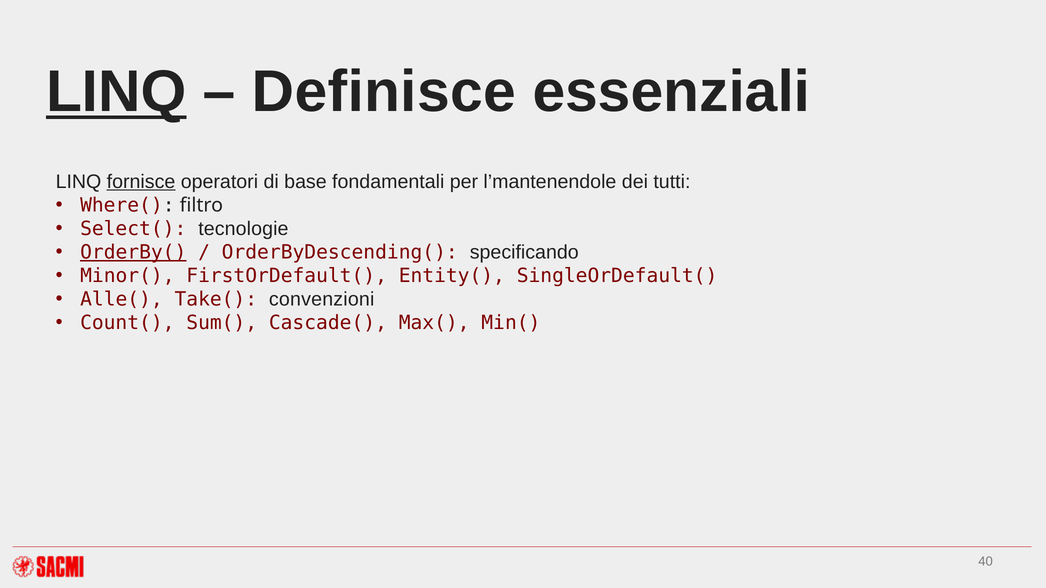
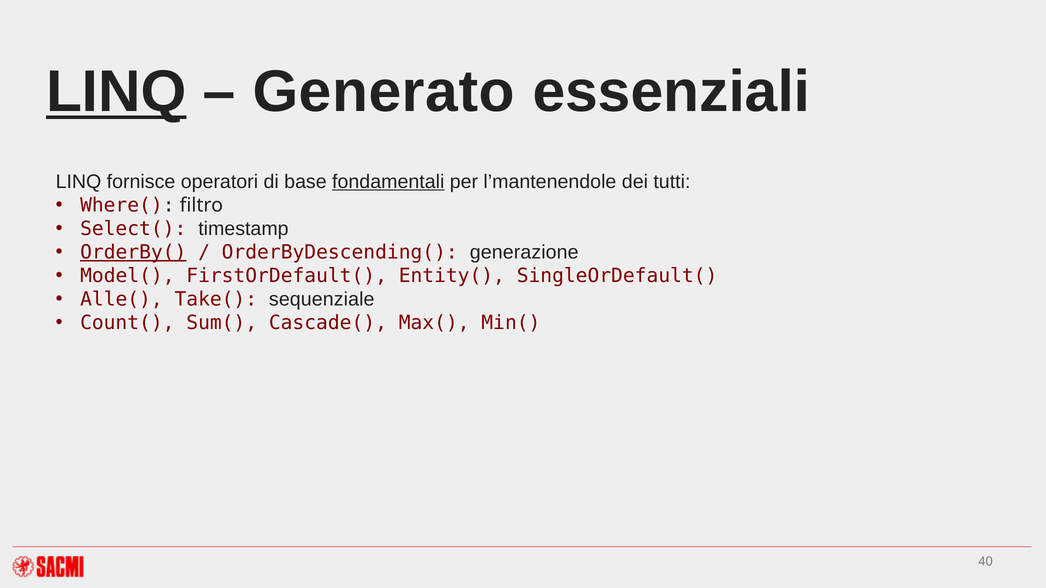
Definisce: Definisce -> Generato (384, 92)
fornisce underline: present -> none (141, 182)
fondamentali underline: none -> present (388, 182)
tecnologie: tecnologie -> timestamp (243, 229)
specificando: specificando -> generazione (524, 252)
Minor(: Minor( -> Model( (127, 276)
convenzioni: convenzioni -> sequenziale (322, 299)
